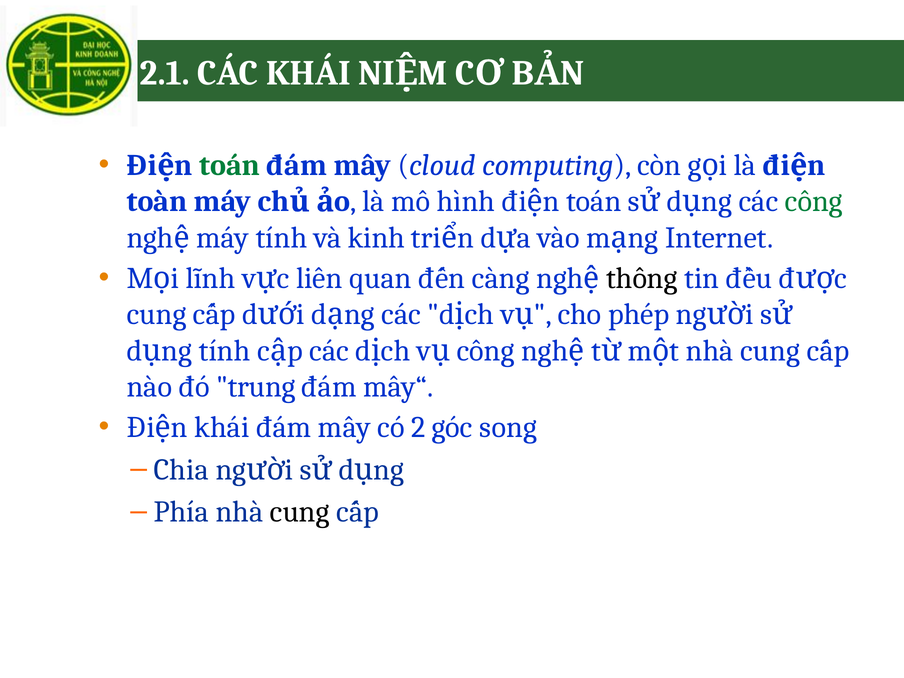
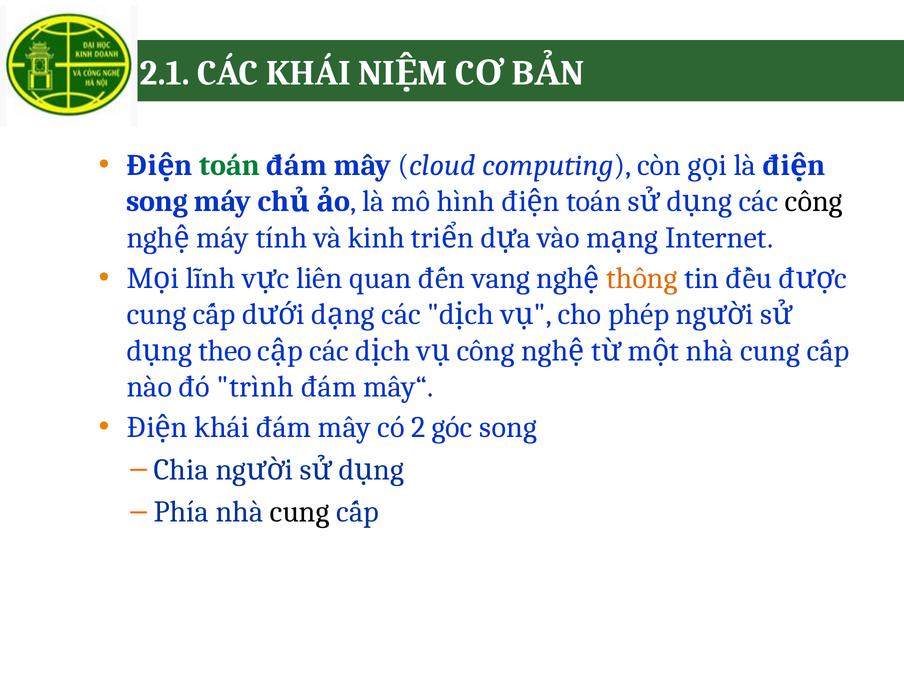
toàn: toàn -> song (157, 201)
công colour: green -> black (814, 201)
càng: càng -> vang (501, 278)
thông colour: black -> orange (642, 278)
tính: tính -> theo (225, 351)
trung: trung -> trình (255, 387)
